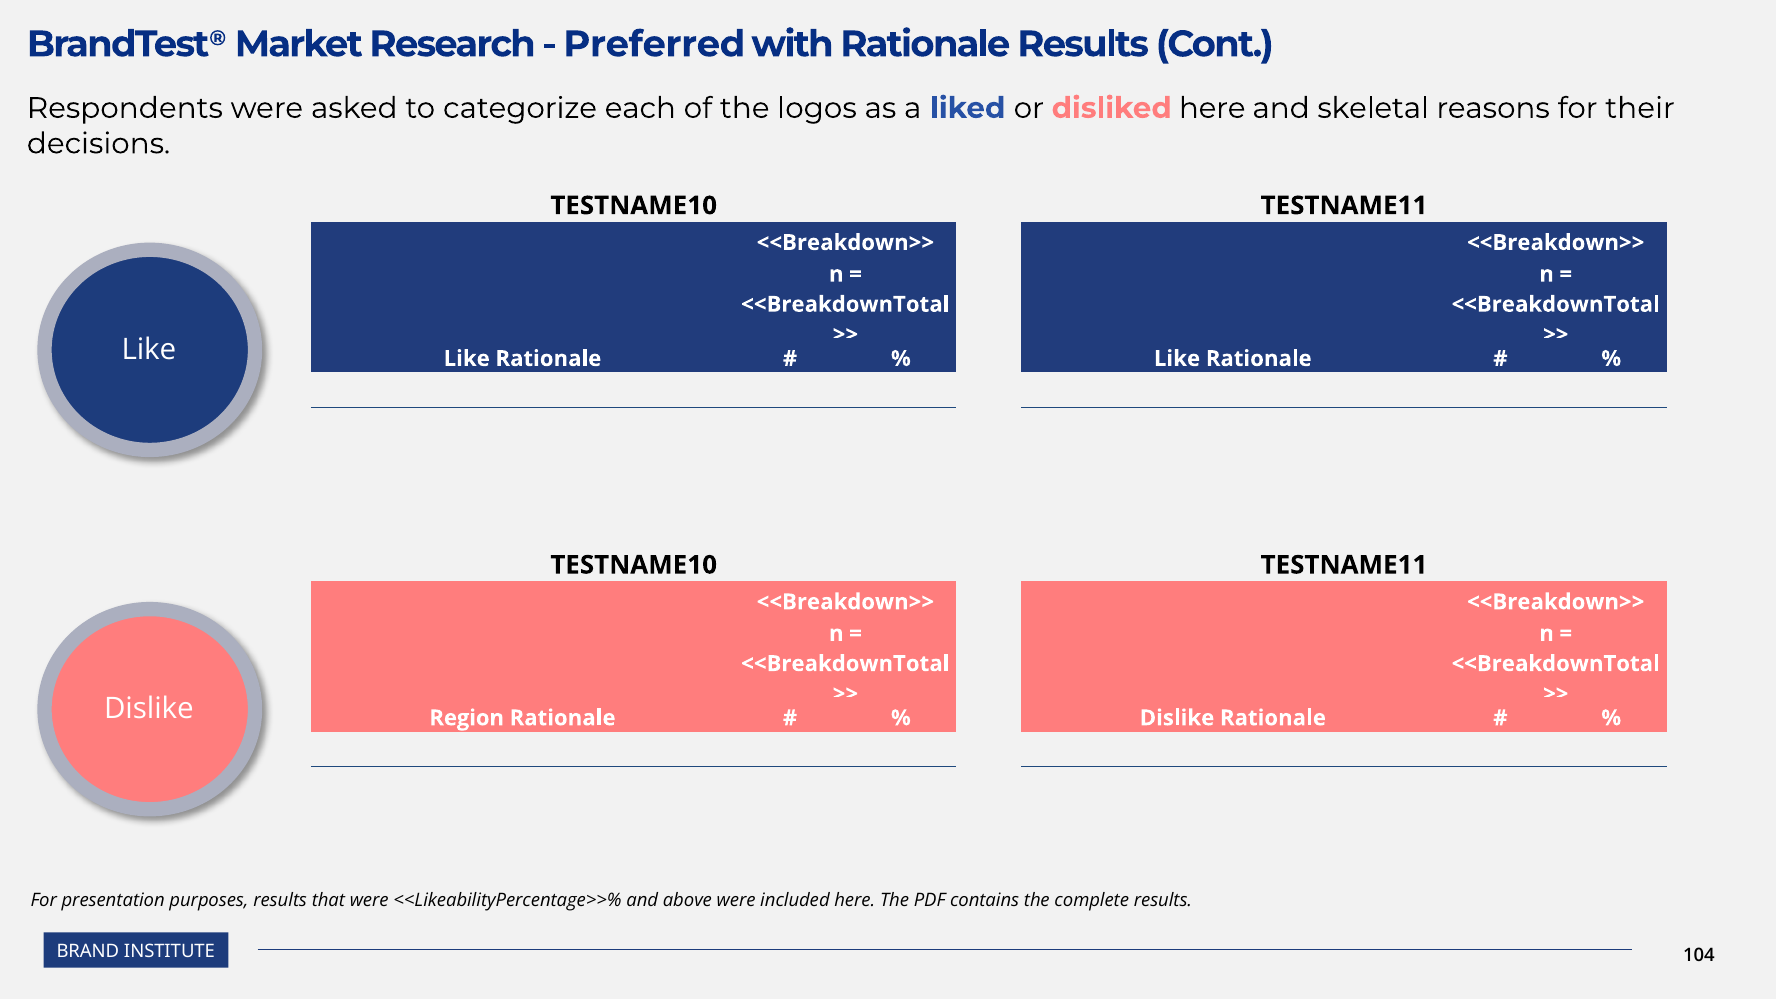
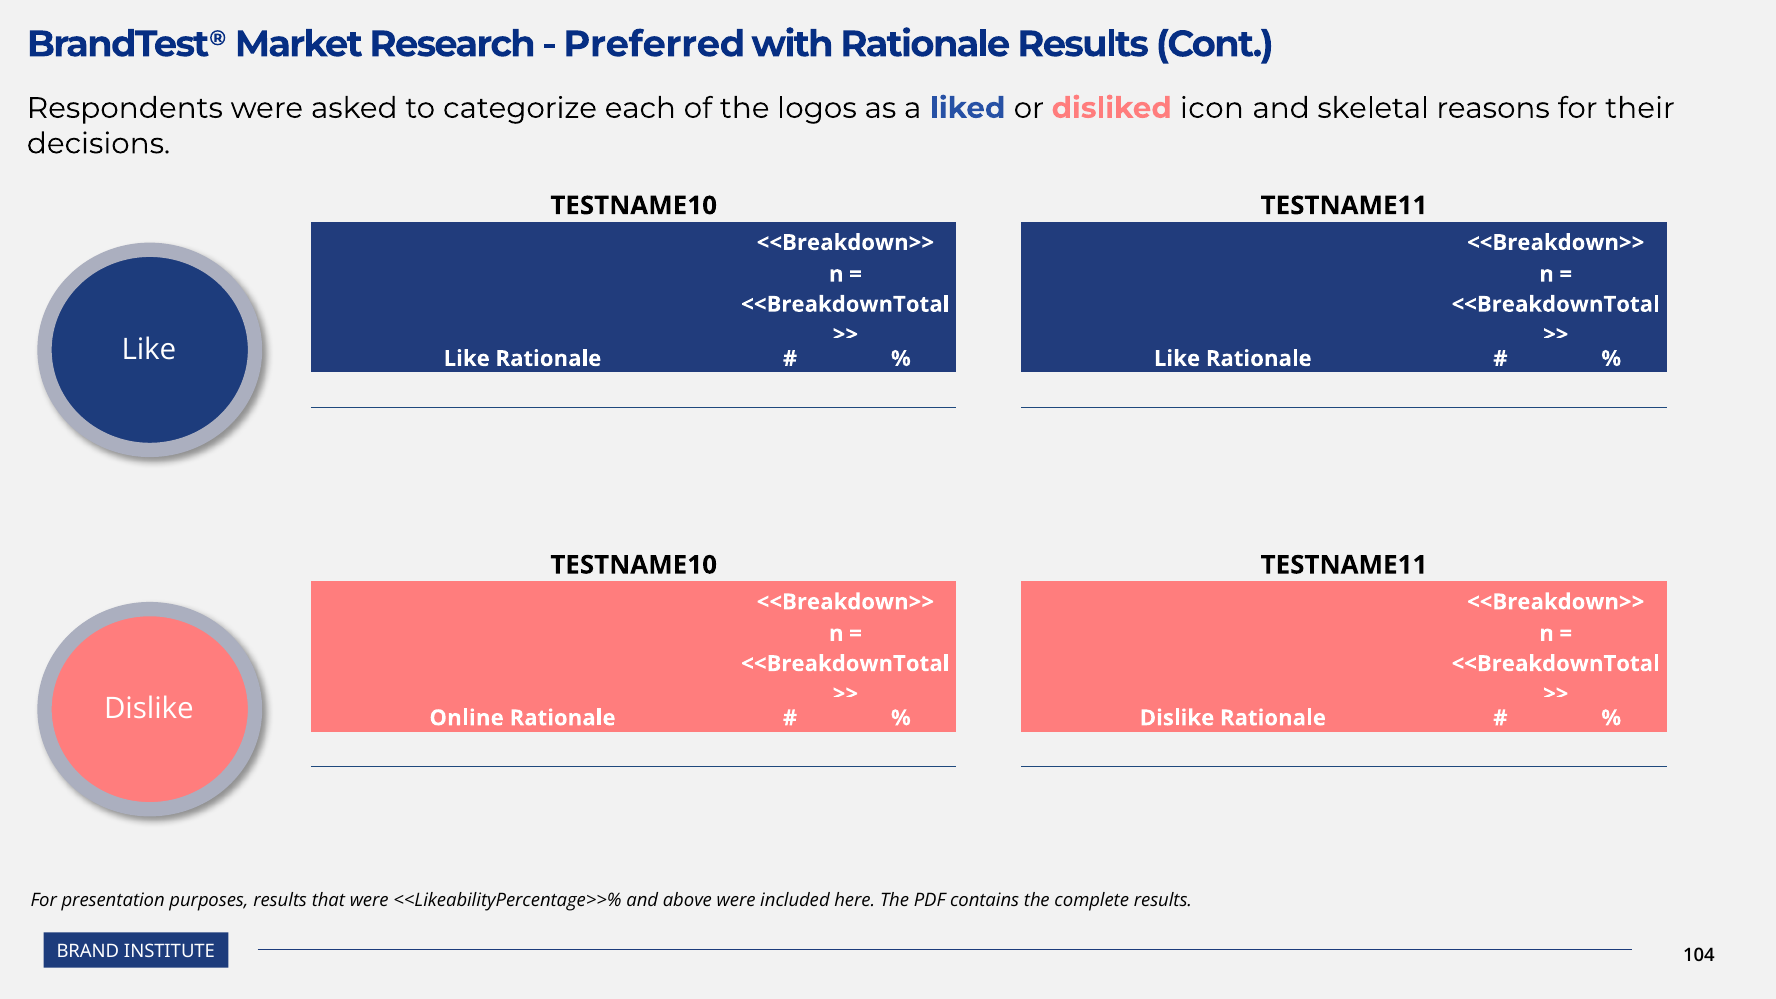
disliked here: here -> icon (1212, 108)
Region: Region -> Online (467, 718)
